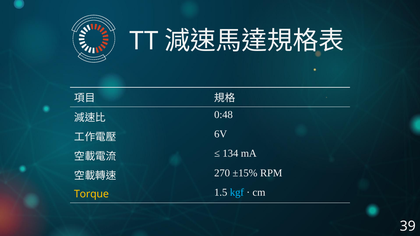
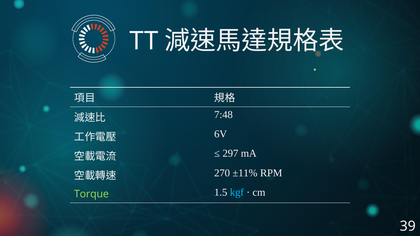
0:48: 0:48 -> 7:48 (223, 115)
134: 134 -> 297 (230, 154)
±15%: ±15% -> ±11% (245, 173)
Torque colour: yellow -> light green (91, 194)
